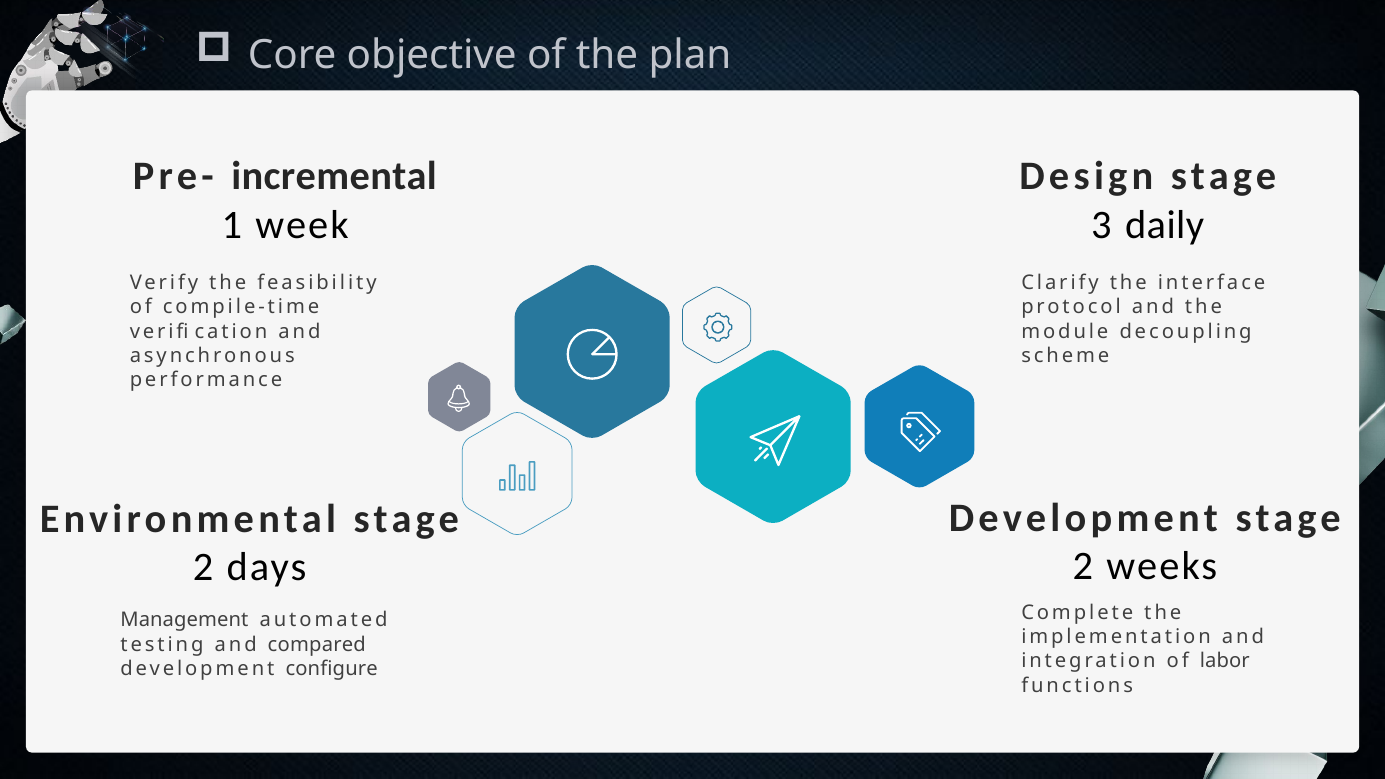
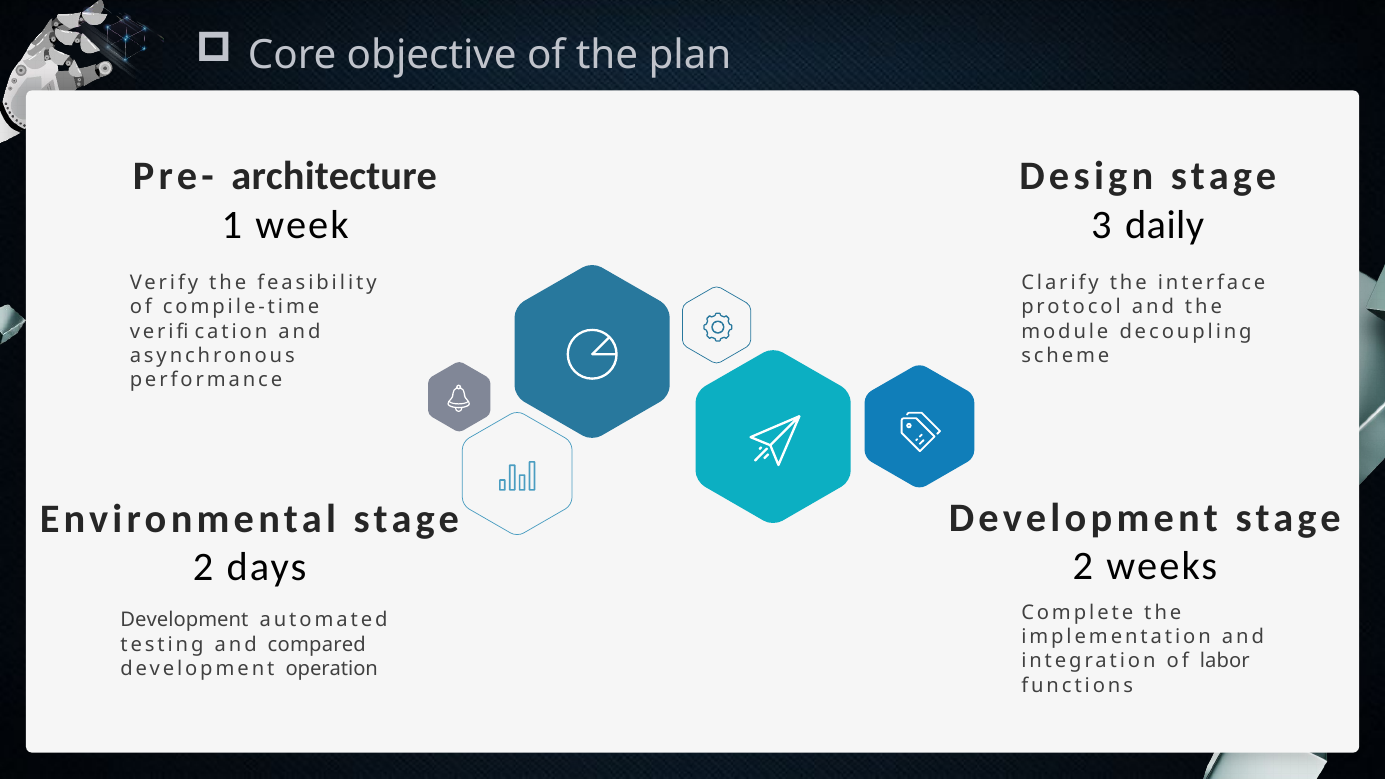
incremental: incremental -> architecture (334, 177)
Management: Management -> Development (184, 620)
configure: configure -> operation (332, 669)
